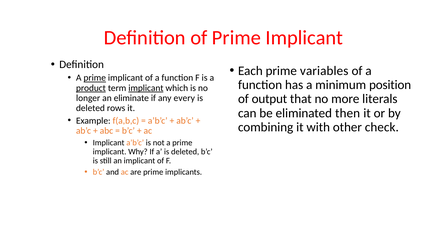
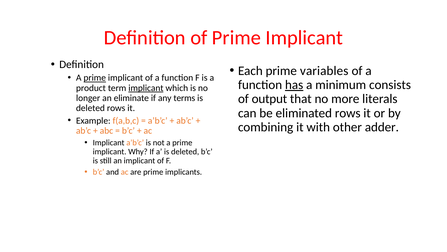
has underline: none -> present (294, 85)
position: position -> consists (390, 85)
product underline: present -> none (91, 88)
every: every -> terms (184, 98)
eliminated then: then -> rows (348, 113)
check: check -> adder (382, 127)
